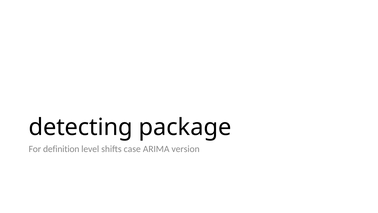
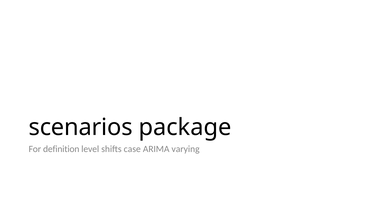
detecting: detecting -> scenarios (81, 127)
version: version -> varying (186, 149)
